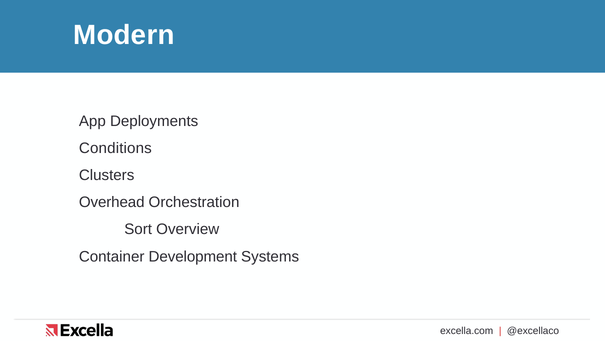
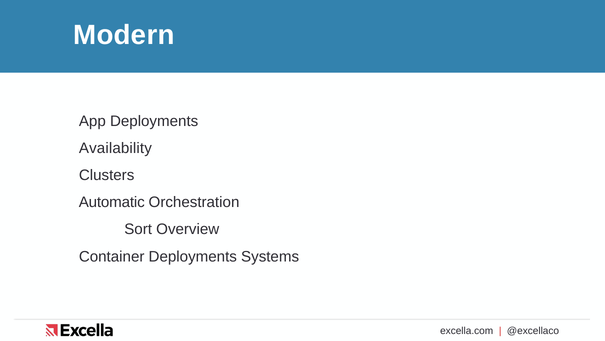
Conditions: Conditions -> Availability (115, 148)
Overhead: Overhead -> Automatic (112, 202)
Container Development: Development -> Deployments (193, 256)
